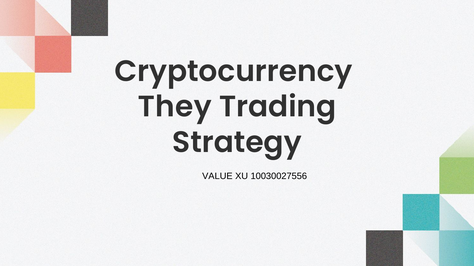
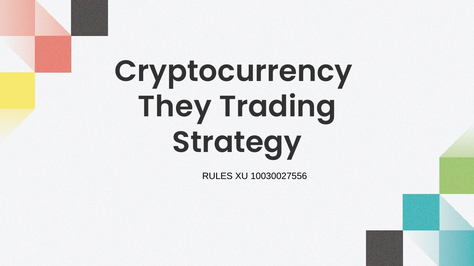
VALUE: VALUE -> RULES (217, 176)
